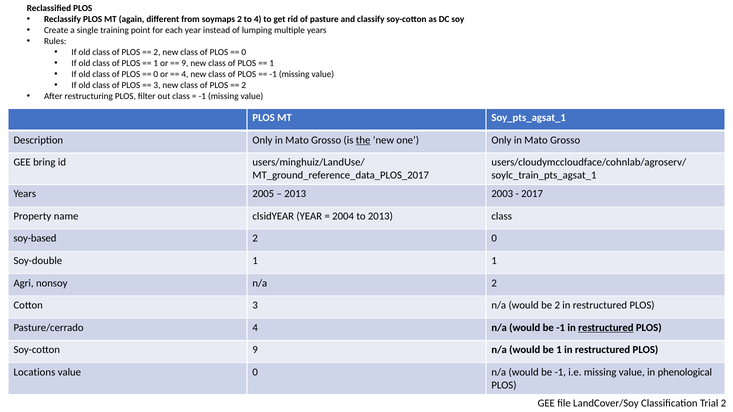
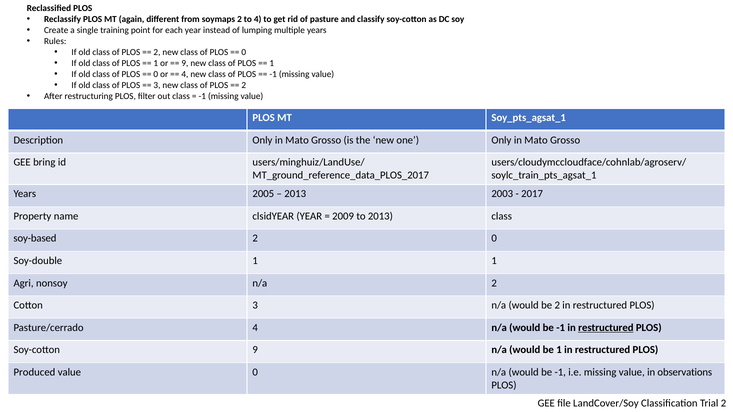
the underline: present -> none (363, 140)
2004: 2004 -> 2009 (343, 216)
Locations: Locations -> Produced (34, 372)
phenological: phenological -> observations (685, 372)
